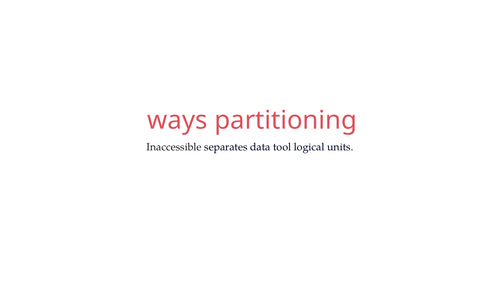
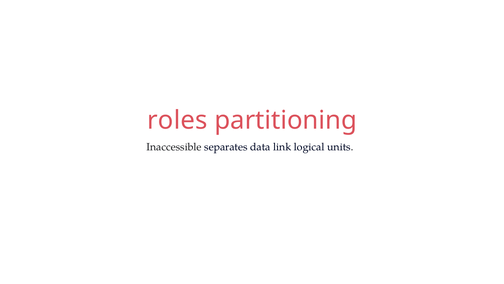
ways: ways -> roles (177, 120)
tool: tool -> link (282, 147)
